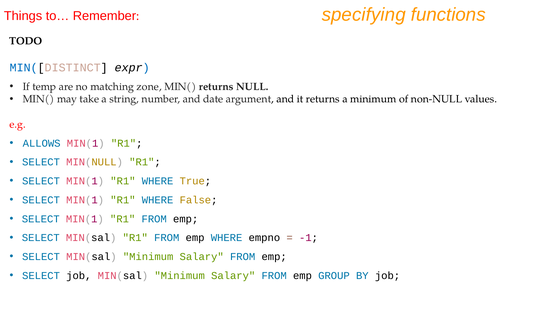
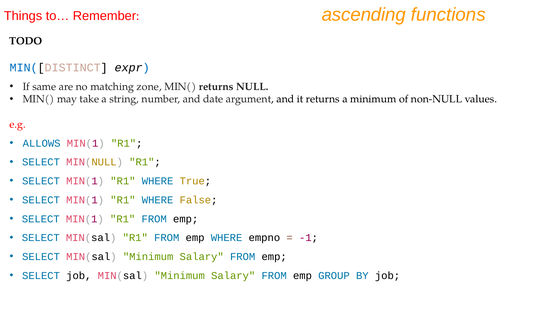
specifying: specifying -> ascending (364, 15)
temp: temp -> same (44, 87)
